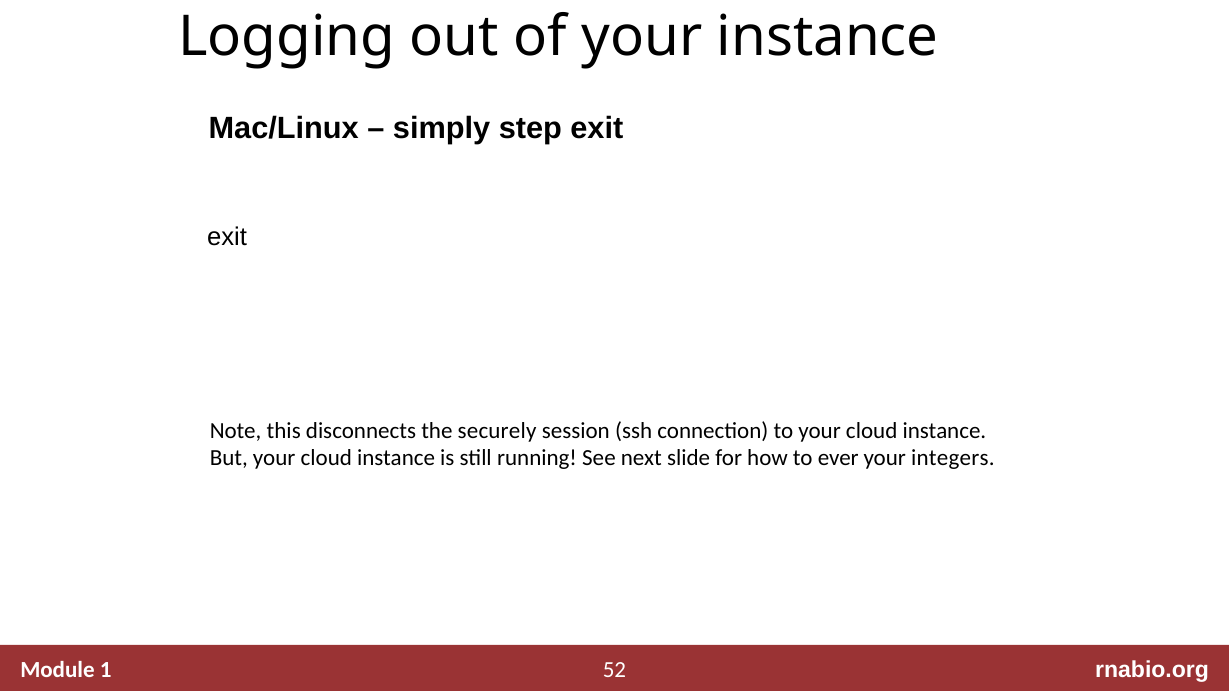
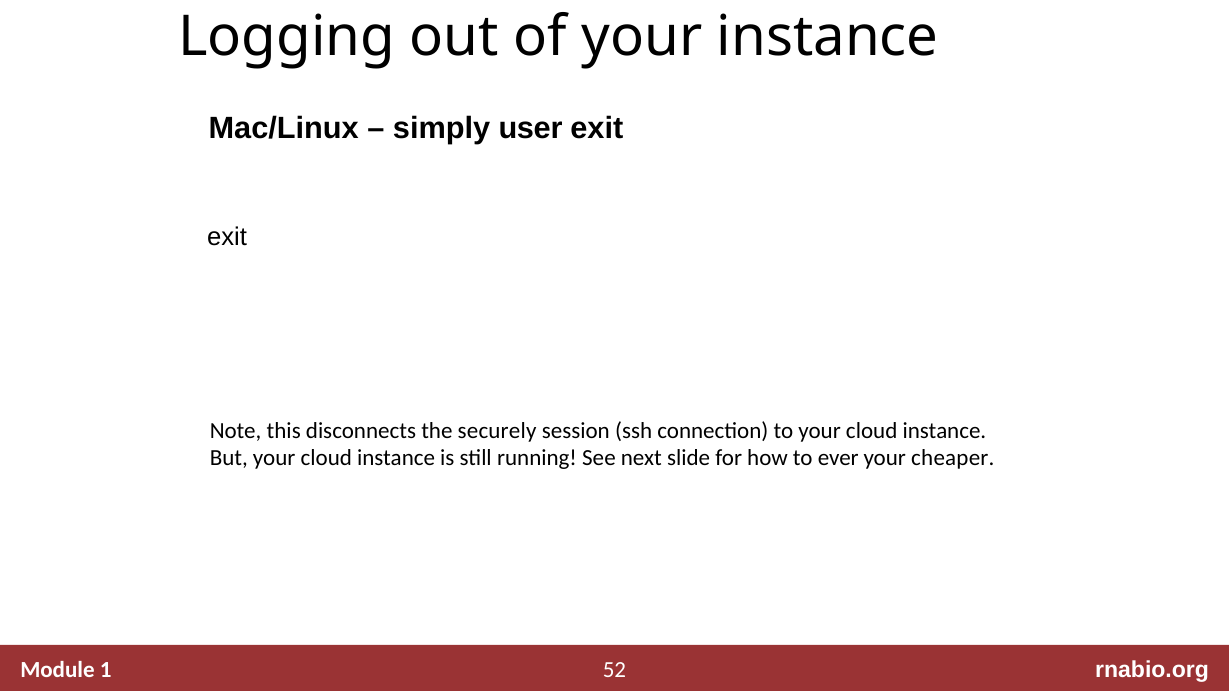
step: step -> user (530, 129)
integers: integers -> cheaper (953, 459)
